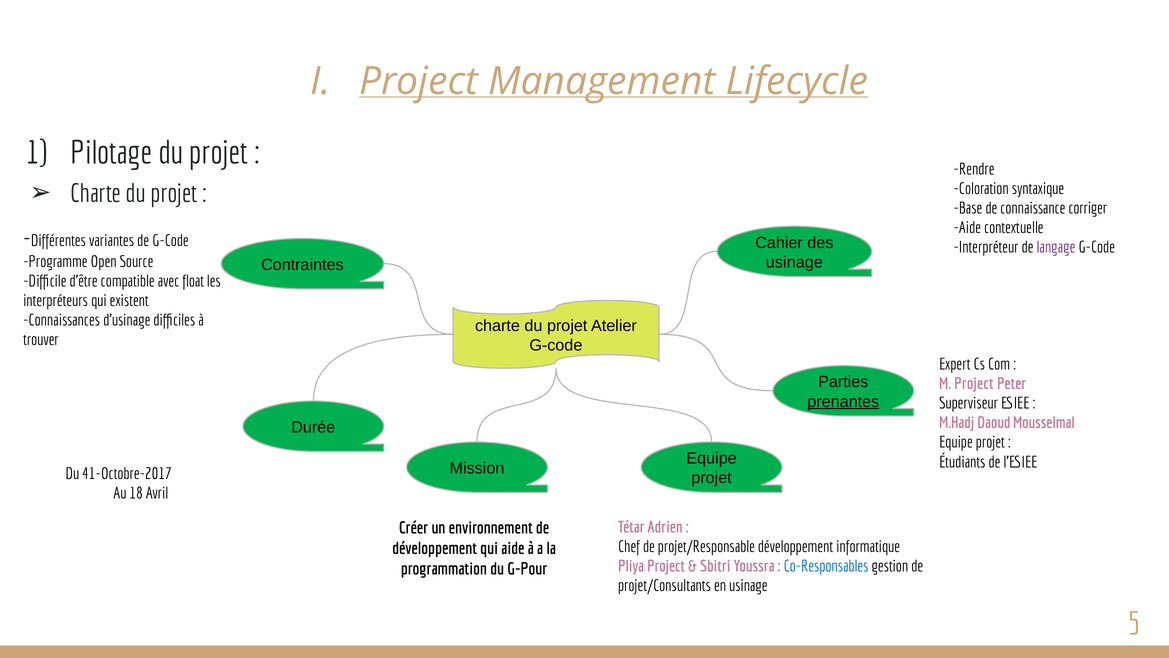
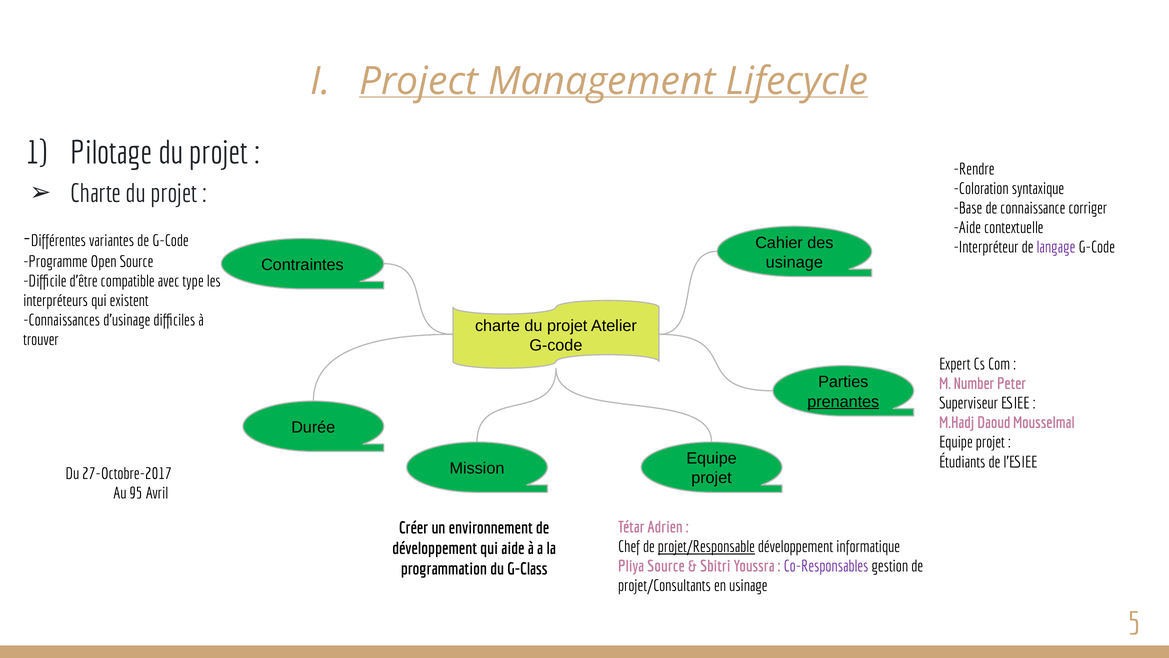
float: float -> type (193, 281)
M Project: Project -> Number (974, 384)
41-Octobre-2017: 41-Octobre-2017 -> 27-Octobre-2017 (127, 474)
18: 18 -> 95 (136, 493)
projet/Responsable underline: none -> present (706, 547)
Pliya Project: Project -> Source (666, 566)
Co-Responsables colour: blue -> purple (826, 566)
G-Pour: G-Pour -> G-Class (527, 569)
